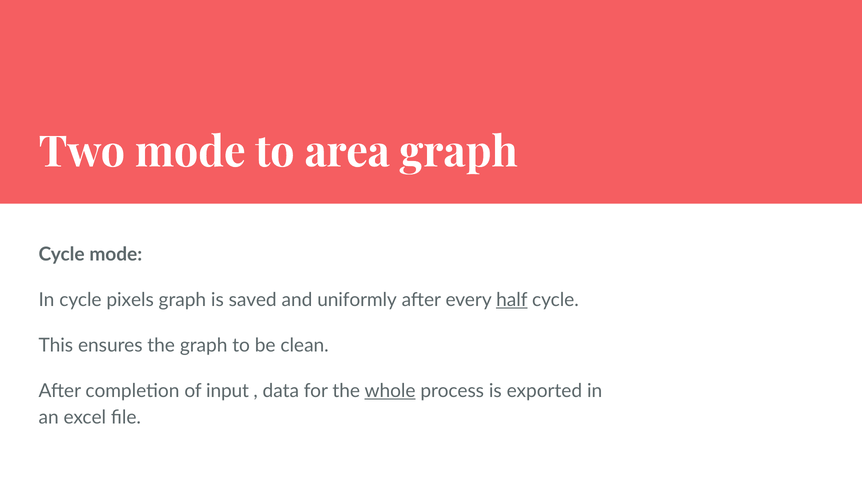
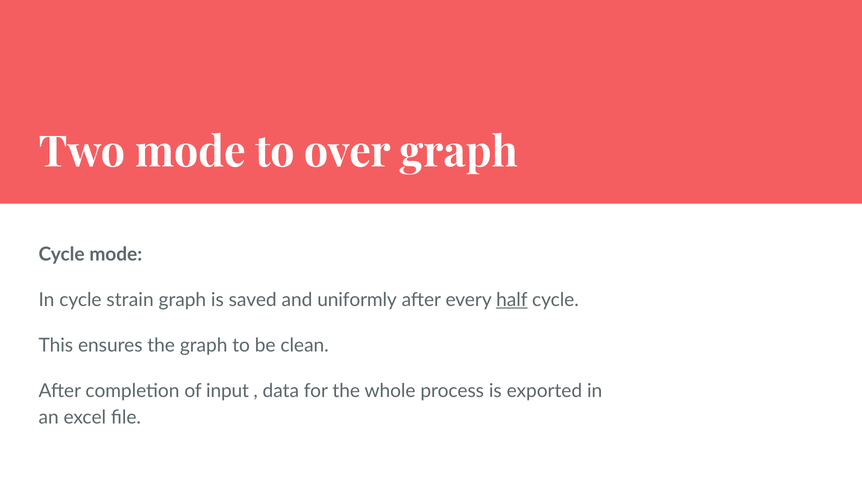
area: area -> over (347, 152)
pixels: pixels -> strain (130, 300)
whole underline: present -> none (390, 391)
